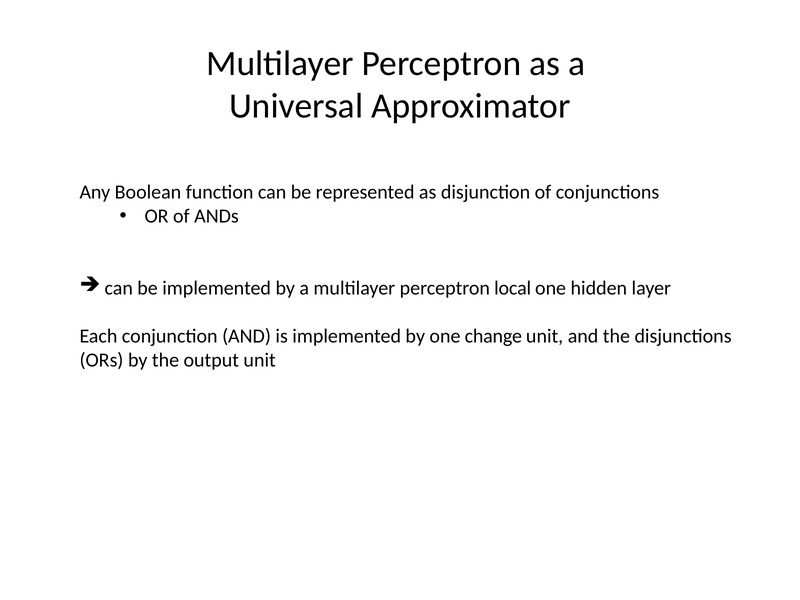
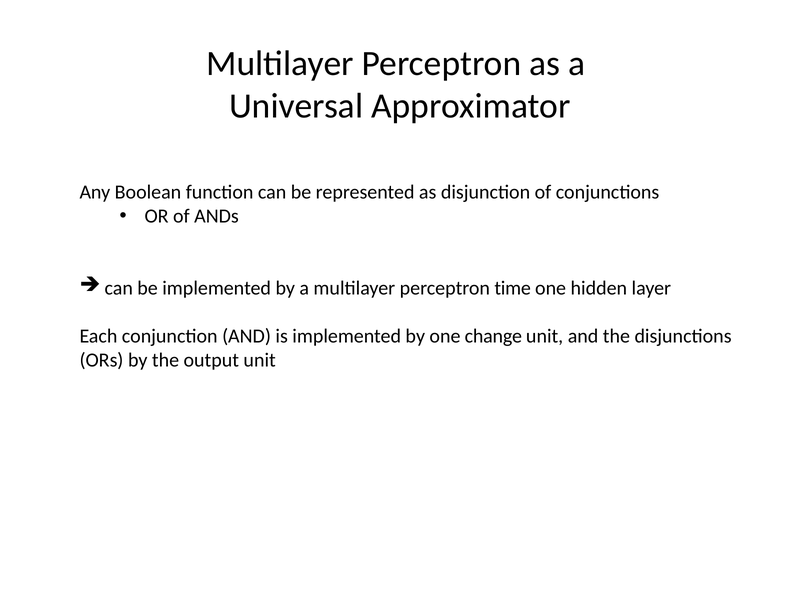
local: local -> time (513, 288)
